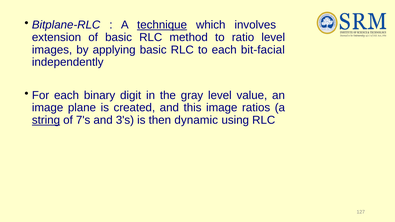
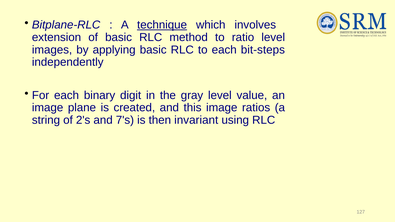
bit-facial: bit-facial -> bit-steps (263, 50)
string underline: present -> none (46, 120)
7's: 7's -> 2's (83, 120)
3's: 3's -> 7's (125, 120)
dynamic: dynamic -> invariant (196, 120)
